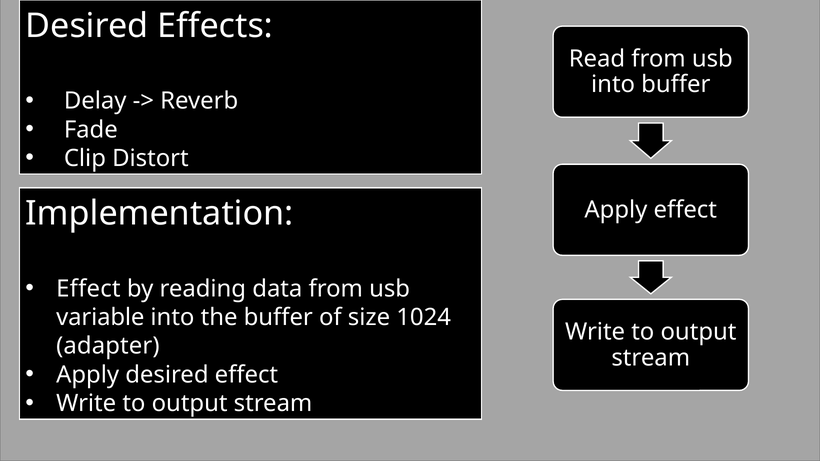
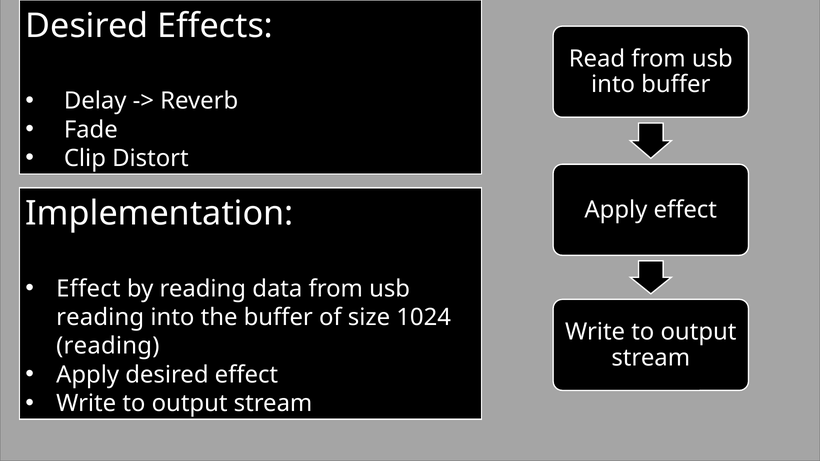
variable: variable -> reading (100, 318)
adapter: adapter -> reading (108, 346)
